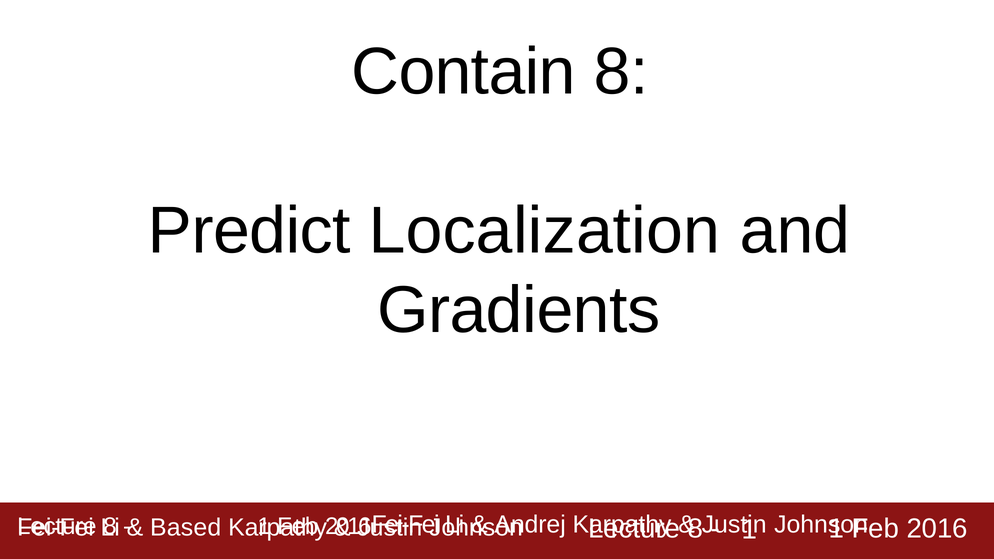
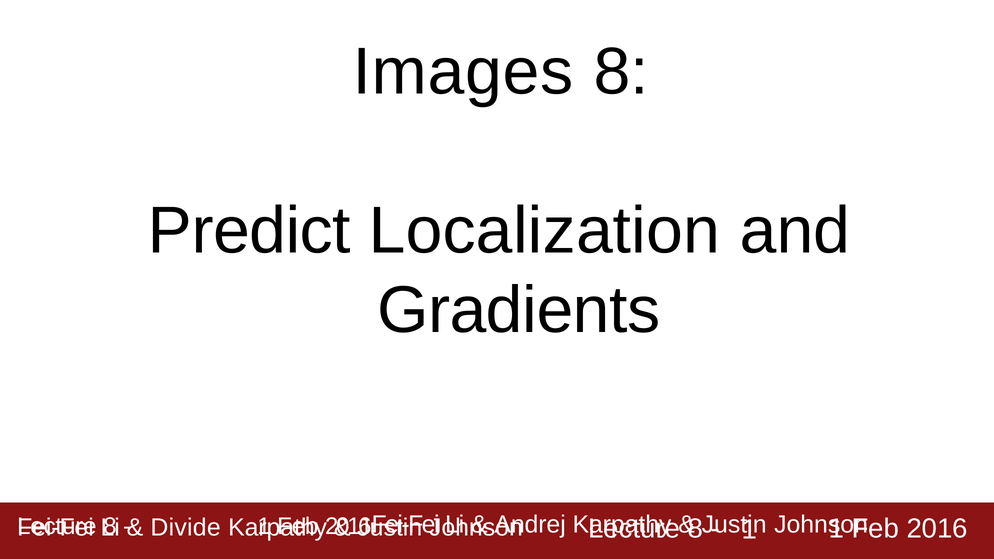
Contain: Contain -> Images (463, 72)
Based: Based -> Divide (186, 528)
